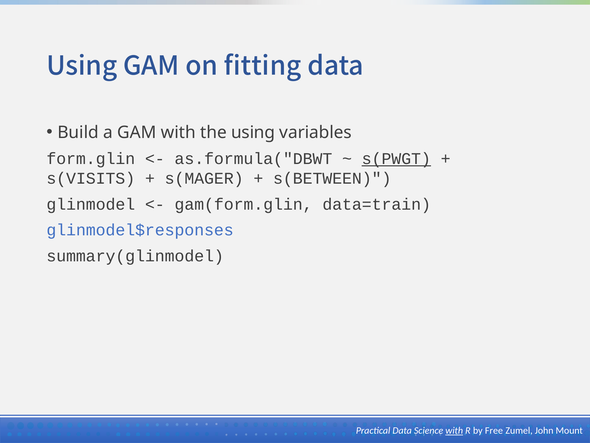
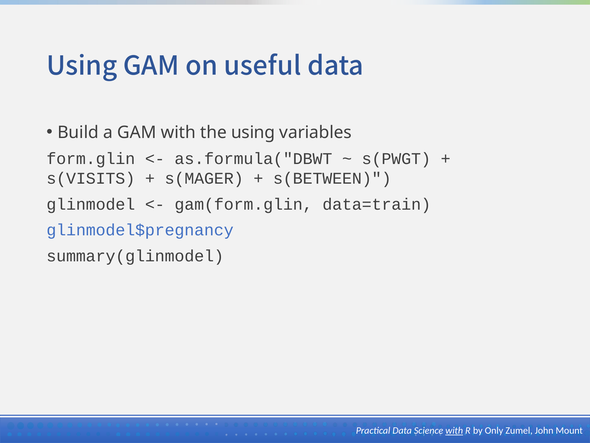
fitting: fitting -> useful (263, 66)
s(PWGT underline: present -> none (396, 159)
glinmodel$responses: glinmodel$responses -> glinmodel$pregnancy (140, 230)
Free: Free -> Only (494, 430)
